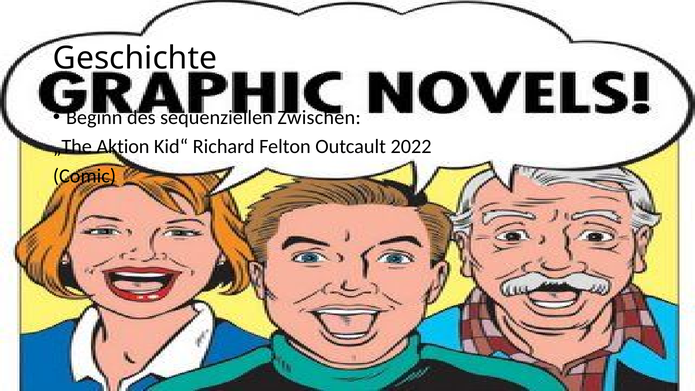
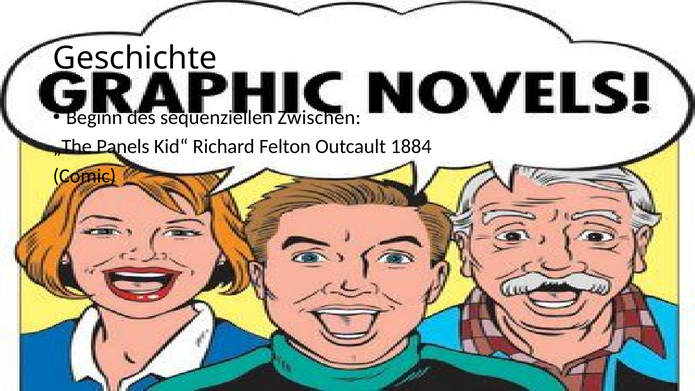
Aktion: Aktion -> Panels (123, 147)
2022: 2022 -> 1884 (411, 147)
